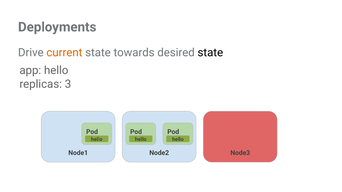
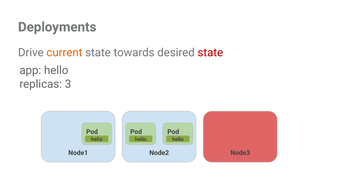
state colour: black -> red (210, 53)
